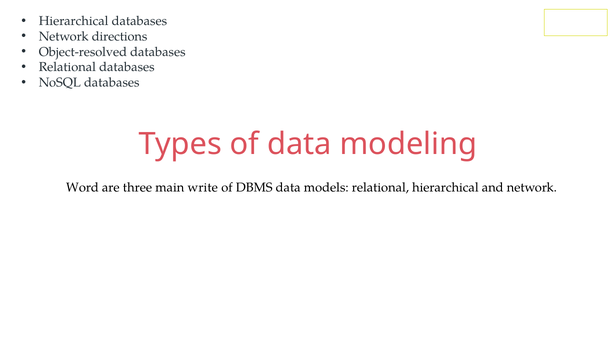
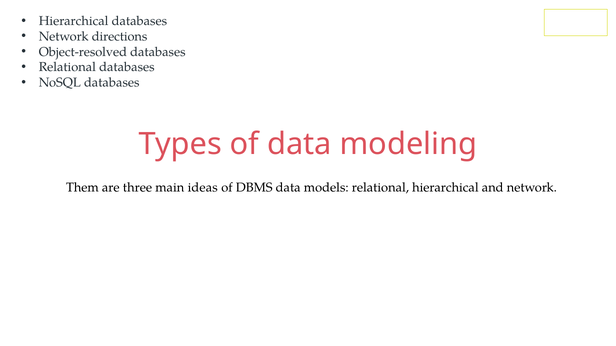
Word: Word -> Them (82, 188)
write: write -> ideas (203, 188)
